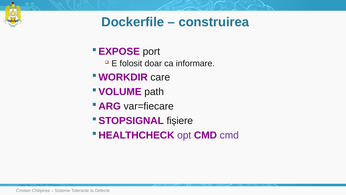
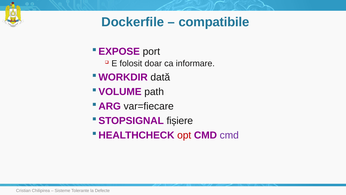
construirea: construirea -> compatibile (214, 22)
care: care -> dată (160, 77)
opt colour: purple -> red (184, 135)
